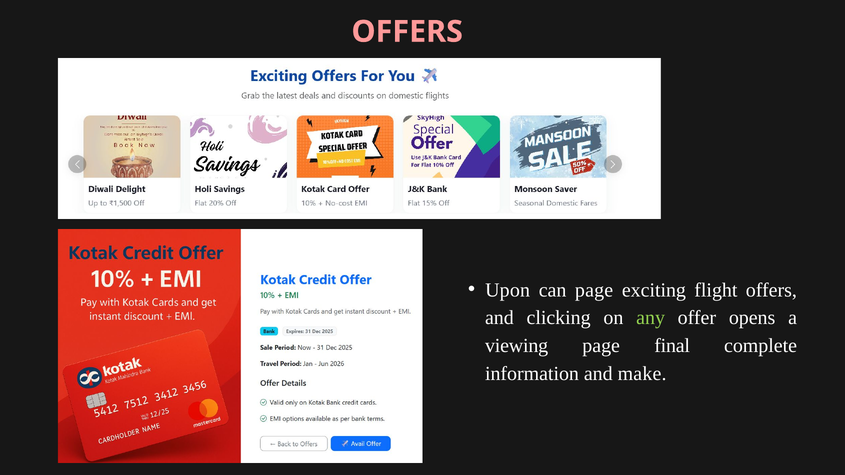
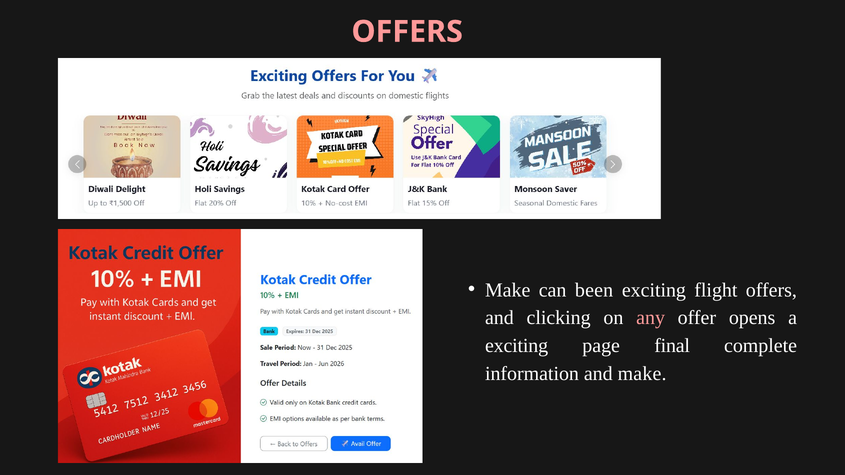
Upon: Upon -> Make (508, 290)
can page: page -> been (594, 290)
any colour: light green -> pink (651, 318)
viewing: viewing -> exciting (517, 346)
